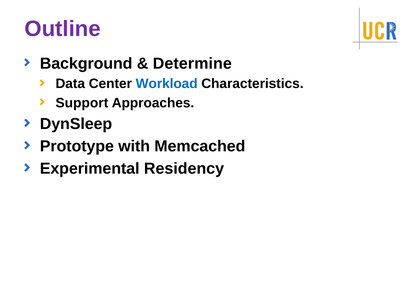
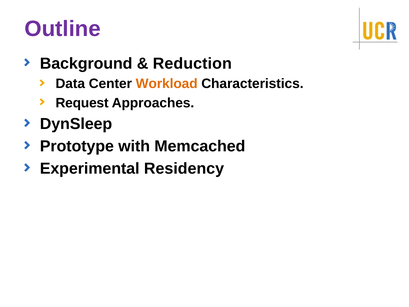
Determine: Determine -> Reduction (192, 63)
Workload colour: blue -> orange (167, 84)
Support: Support -> Request (82, 103)
